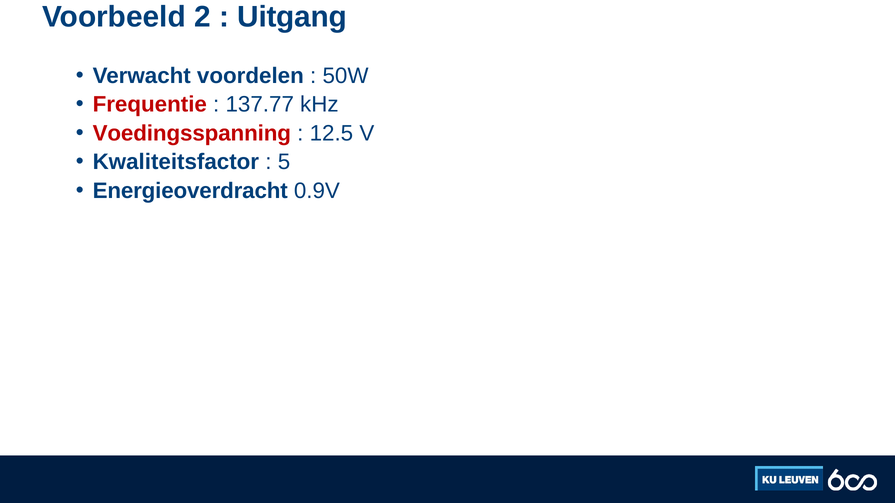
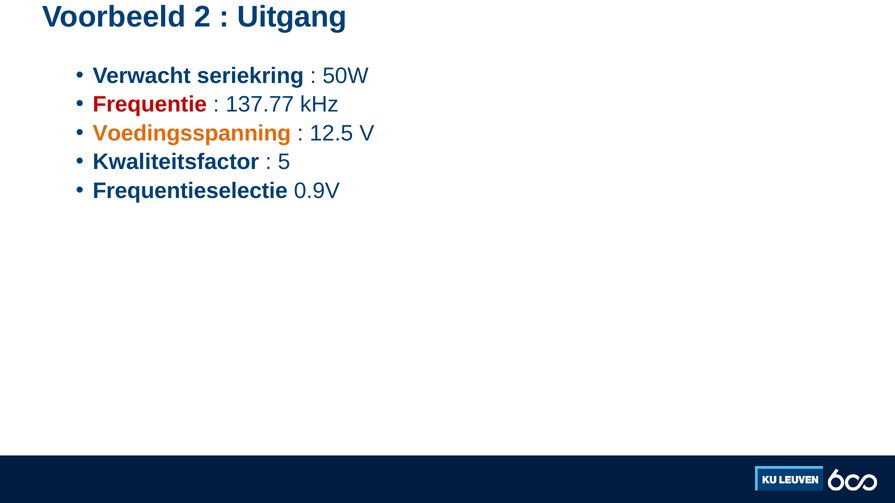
voordelen: voordelen -> seriekring (250, 76)
Voedingsspanning colour: red -> orange (192, 133)
Energieoverdracht: Energieoverdracht -> Frequentieselectie (190, 191)
